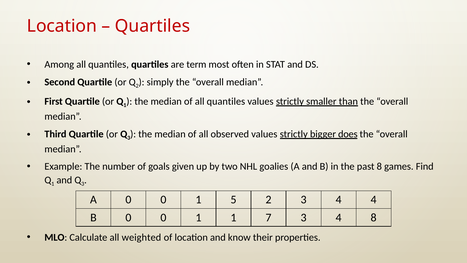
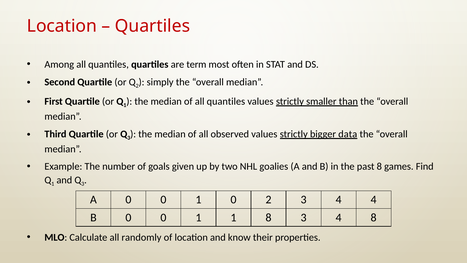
does: does -> data (348, 134)
1 5: 5 -> 0 (233, 199)
1 7: 7 -> 8 (269, 217)
weighted: weighted -> randomly (141, 237)
